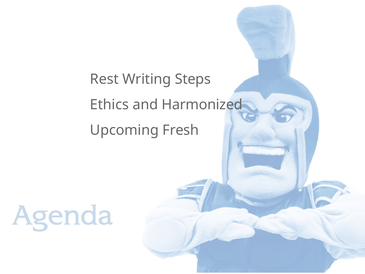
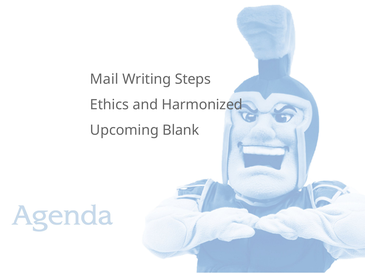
Rest: Rest -> Mail (104, 79)
Fresh: Fresh -> Blank (181, 130)
